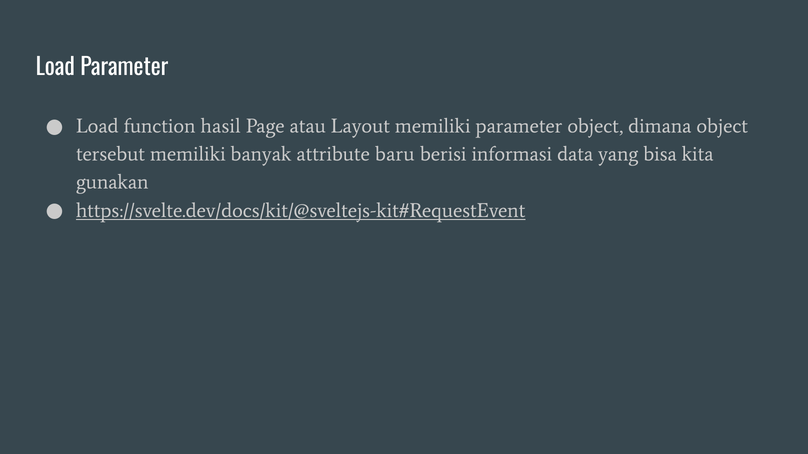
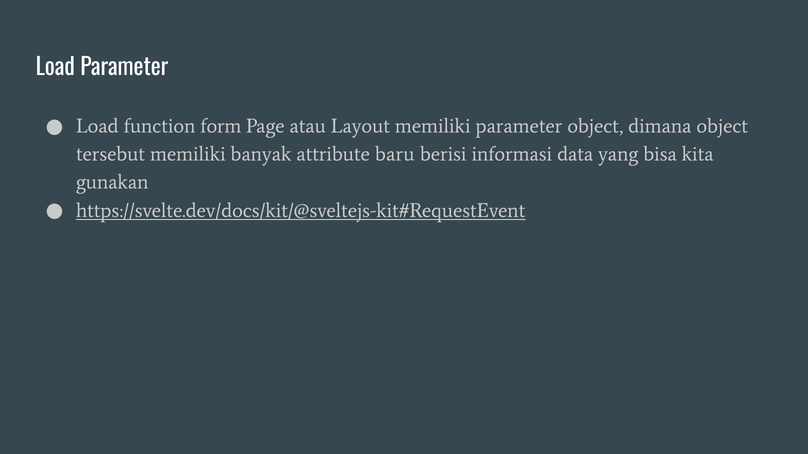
hasil: hasil -> form (221, 126)
